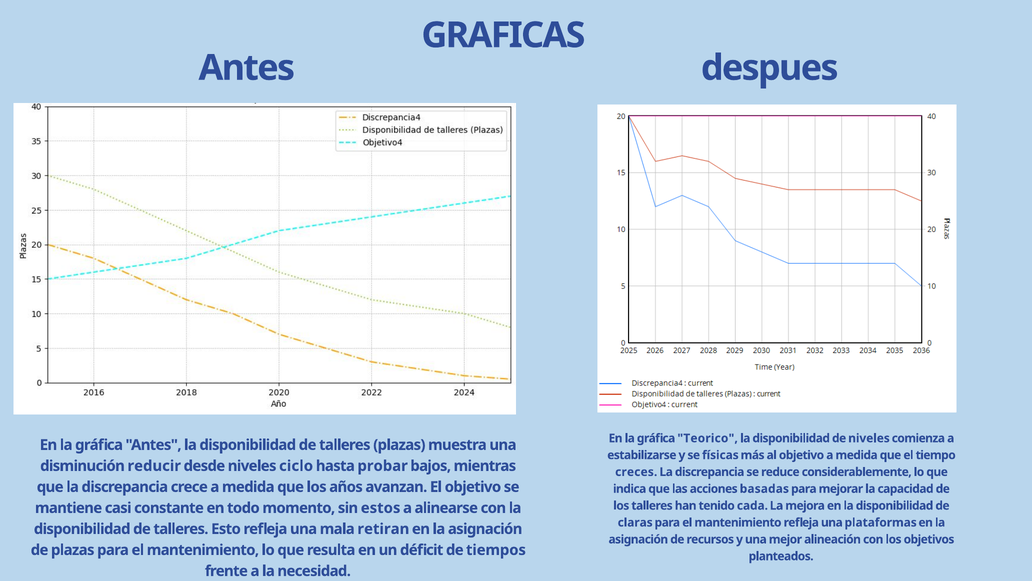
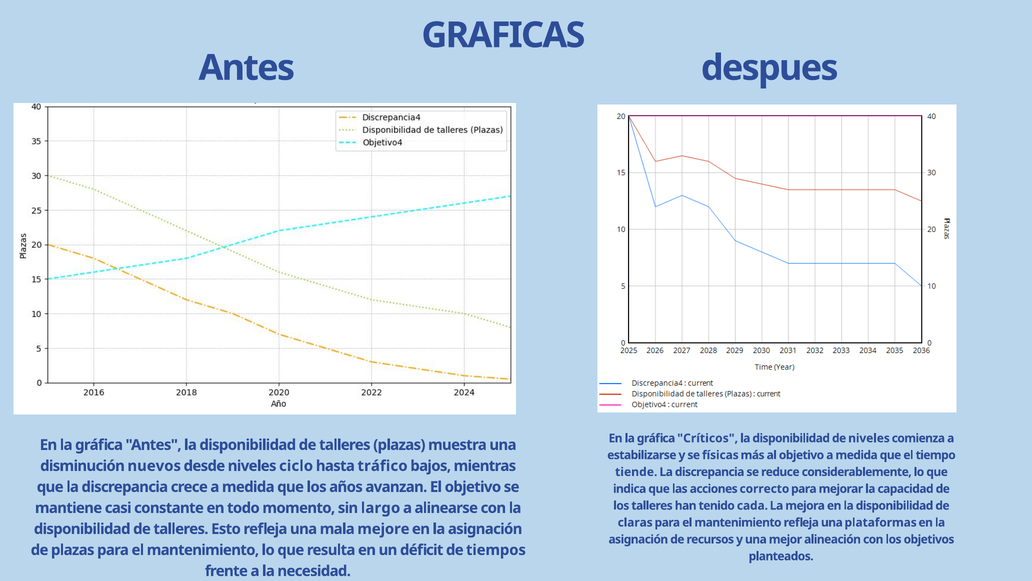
Teorico: Teorico -> Críticos (708, 438)
reducir: reducir -> nuevos (154, 466)
probar: probar -> tráfico (383, 466)
creces: creces -> tiende (636, 472)
basadas: basadas -> correcto (764, 488)
estos: estos -> largo (381, 508)
retiran: retiran -> mejore (383, 529)
